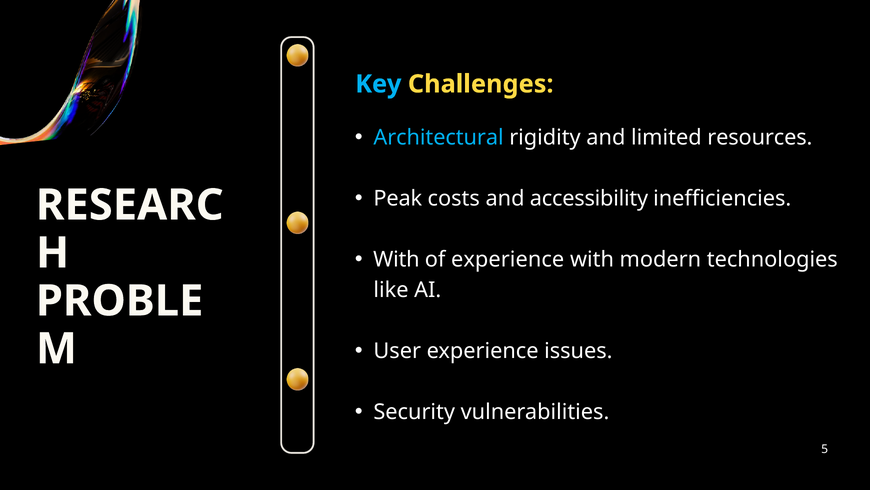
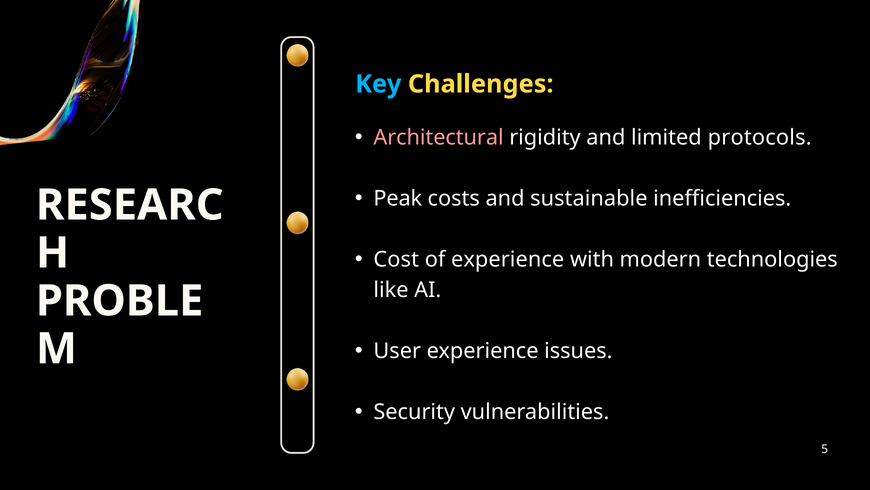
Architectural colour: light blue -> pink (439, 138)
resources: resources -> protocols (760, 138)
accessibility: accessibility -> sustainable (589, 198)
With: With -> Cost (396, 259)
